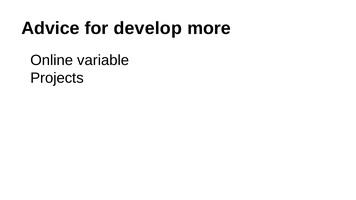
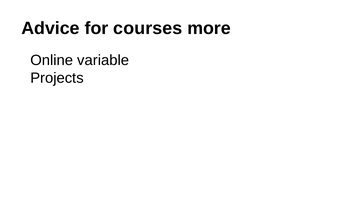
develop: develop -> courses (148, 28)
